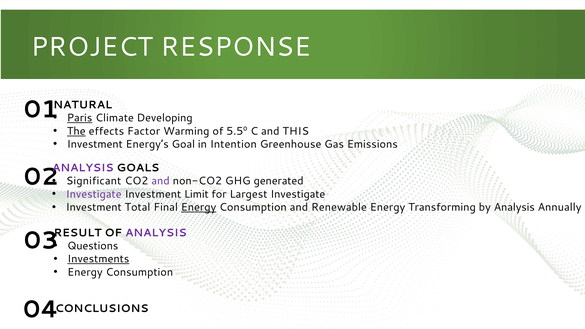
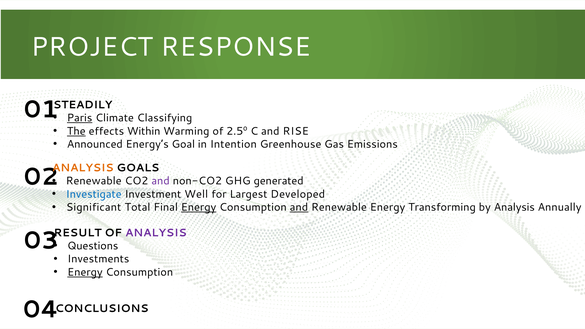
NATURAL: NATURAL -> STEADILY (83, 105)
Developing: Developing -> Classifying (165, 118)
Factor: Factor -> Within (144, 131)
5.5º: 5.5º -> 2.5º (237, 131)
THIS: THIS -> RISE (296, 131)
Investment: Investment -> Announced (95, 144)
ANALYSIS colour: purple -> orange (83, 168)
Significant: Significant -> Renewable (94, 181)
Investigate colour: purple -> blue (94, 194)
Limit: Limit -> Well (196, 194)
Largest Investigate: Investigate -> Developed (298, 194)
Investment: Investment -> Significant (94, 207)
and underline: none -> present (299, 207)
Investments underline: present -> none (98, 259)
Energy underline: none -> present (85, 272)
